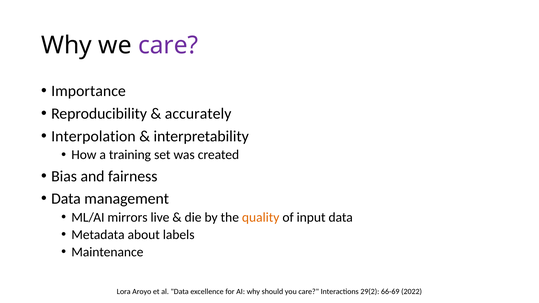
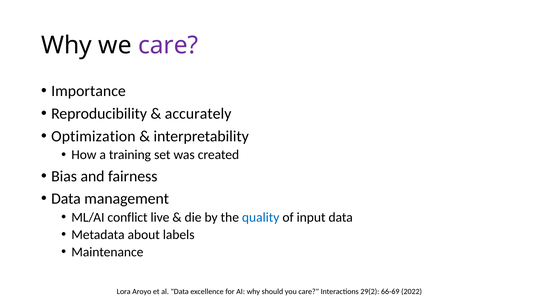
Interpolation: Interpolation -> Optimization (93, 136)
mirrors: mirrors -> conflict (128, 217)
quality colour: orange -> blue (261, 217)
